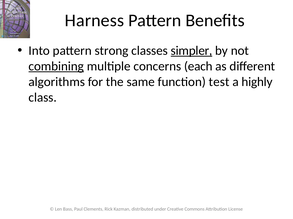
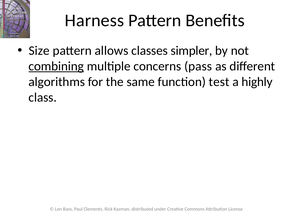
Into: Into -> Size (39, 51)
strong: strong -> allows (112, 51)
simpler underline: present -> none (192, 51)
each: each -> pass (198, 66)
